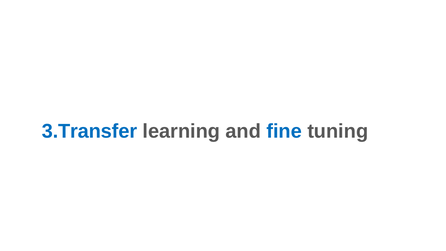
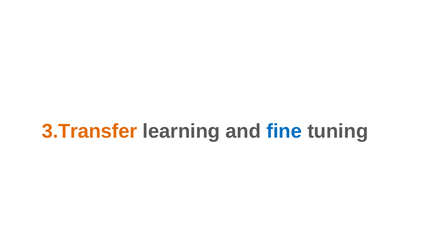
3.Transfer colour: blue -> orange (90, 131)
